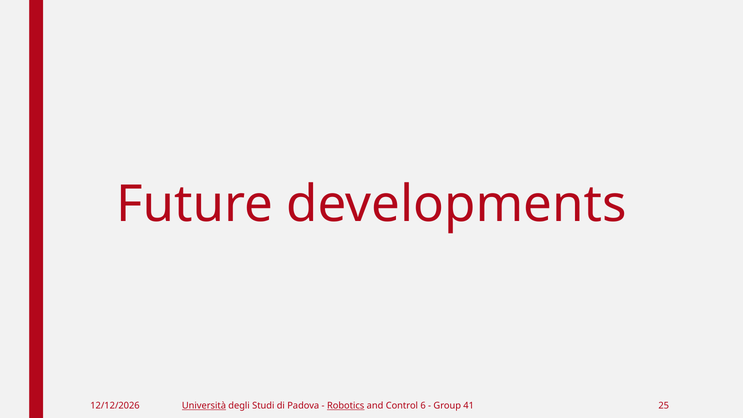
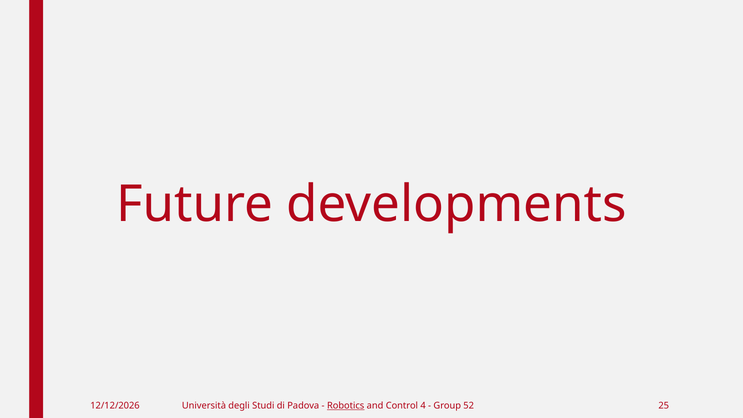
Università underline: present -> none (204, 405)
6: 6 -> 4 (423, 405)
41: 41 -> 52 (469, 405)
